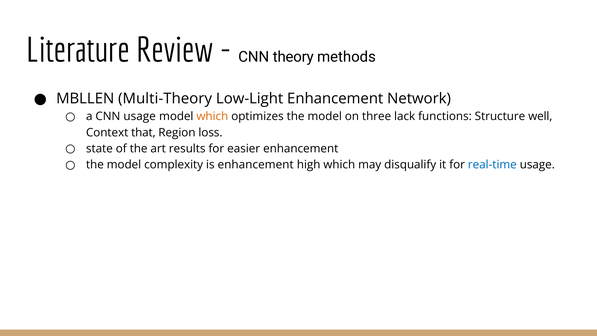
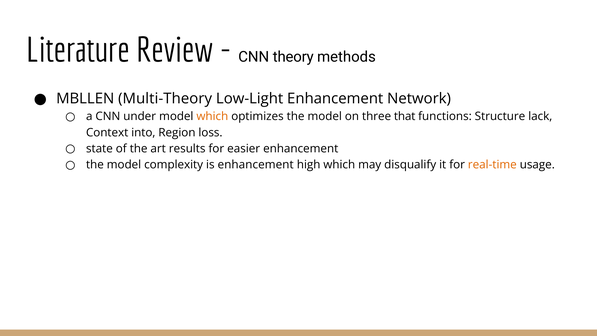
CNN usage: usage -> under (140, 116)
lack: lack -> that (405, 116)
well: well -> lack (540, 116)
that: that -> into (143, 132)
real-time colour: blue -> orange (492, 165)
